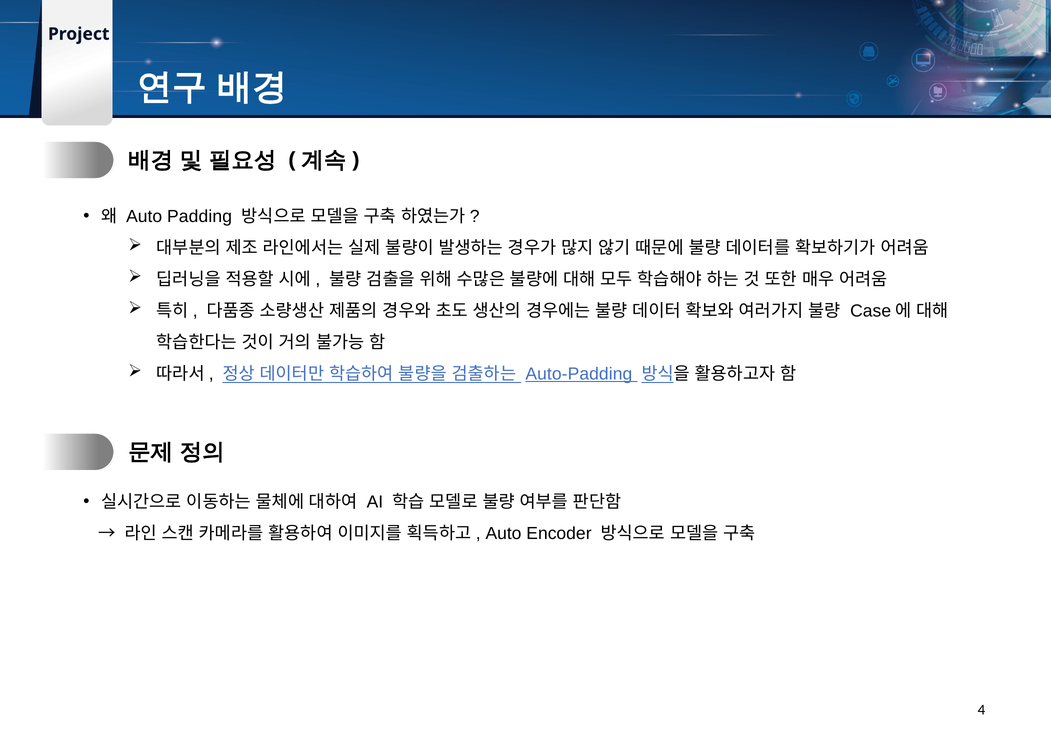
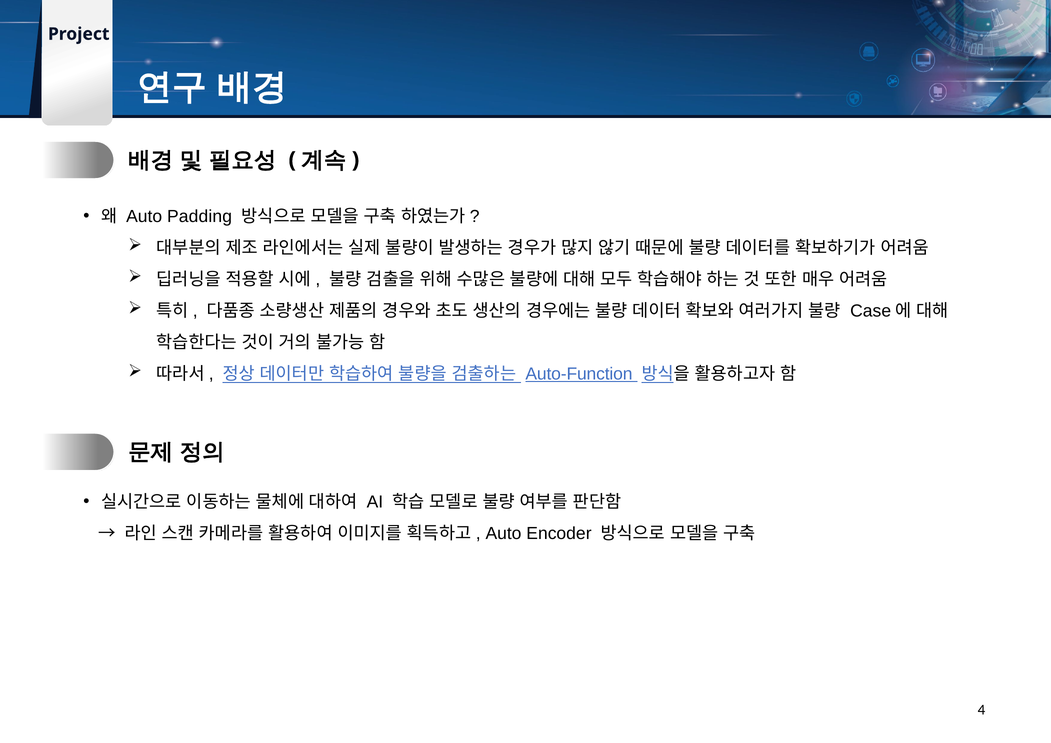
Auto-Padding: Auto-Padding -> Auto-Function (579, 374)
